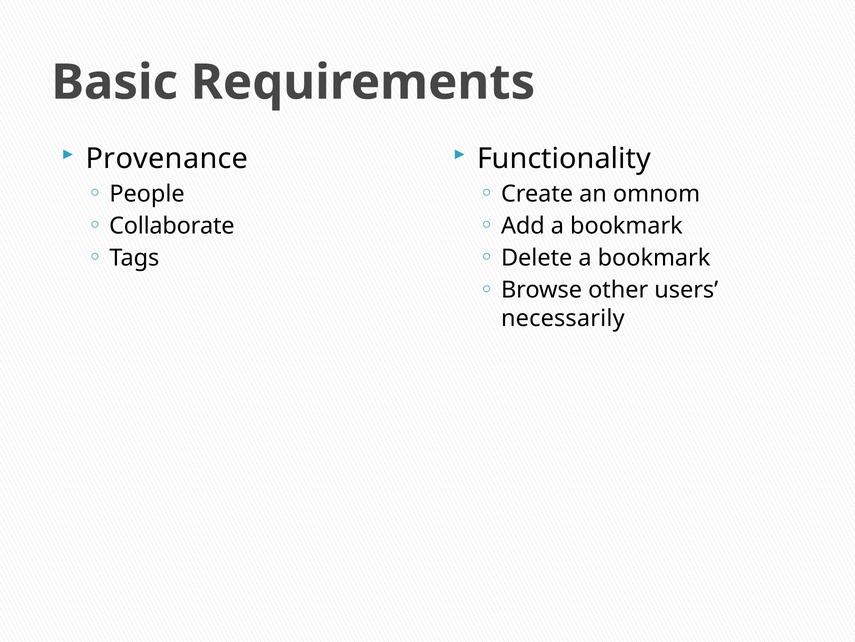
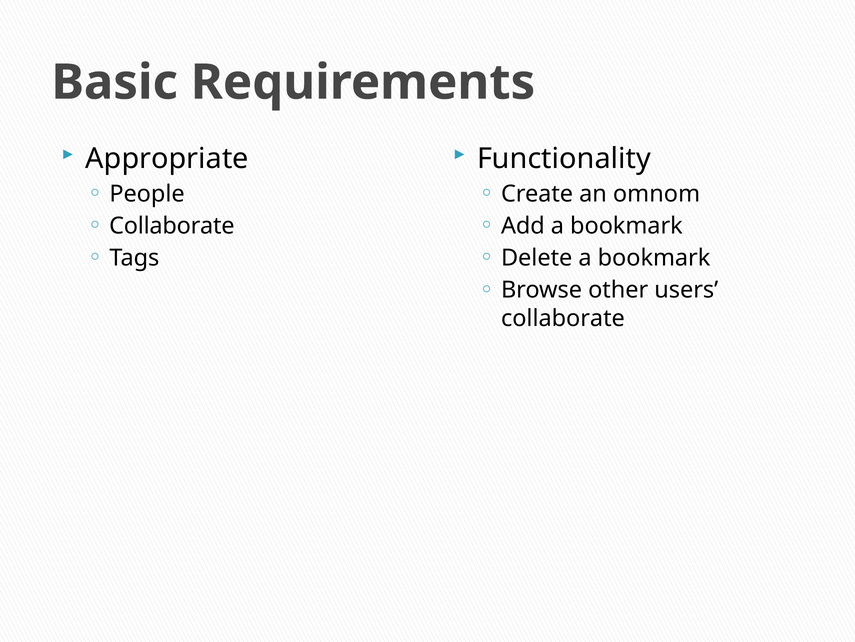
Provenance: Provenance -> Appropriate (167, 159)
necessarily: necessarily -> collaborate (563, 318)
